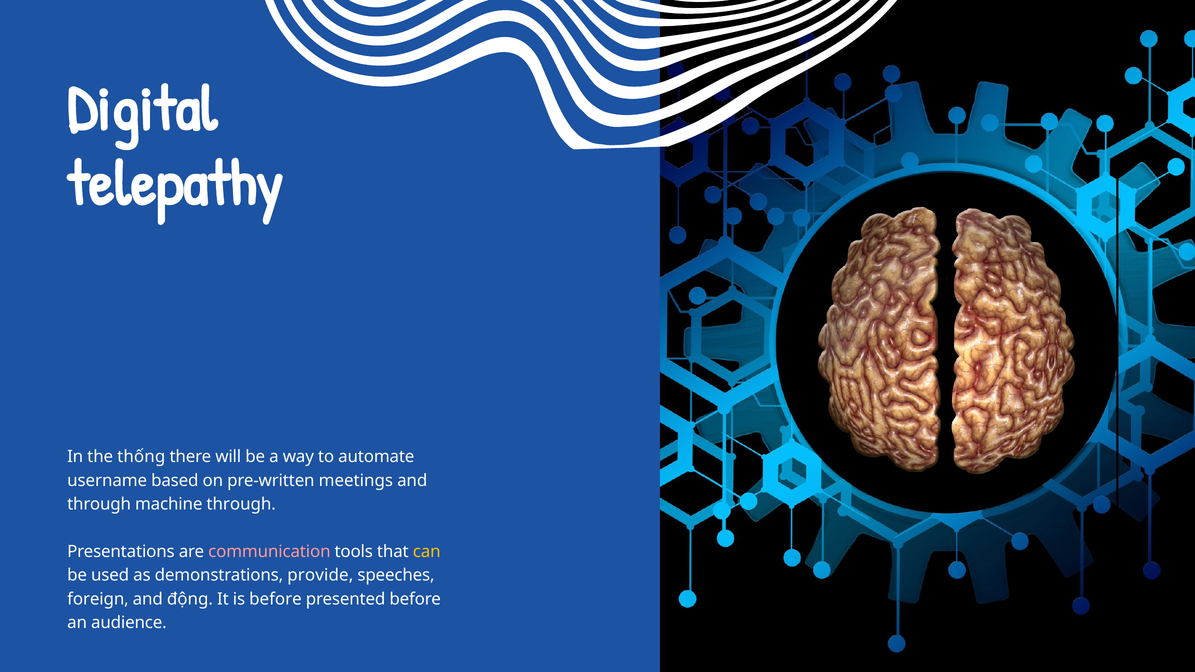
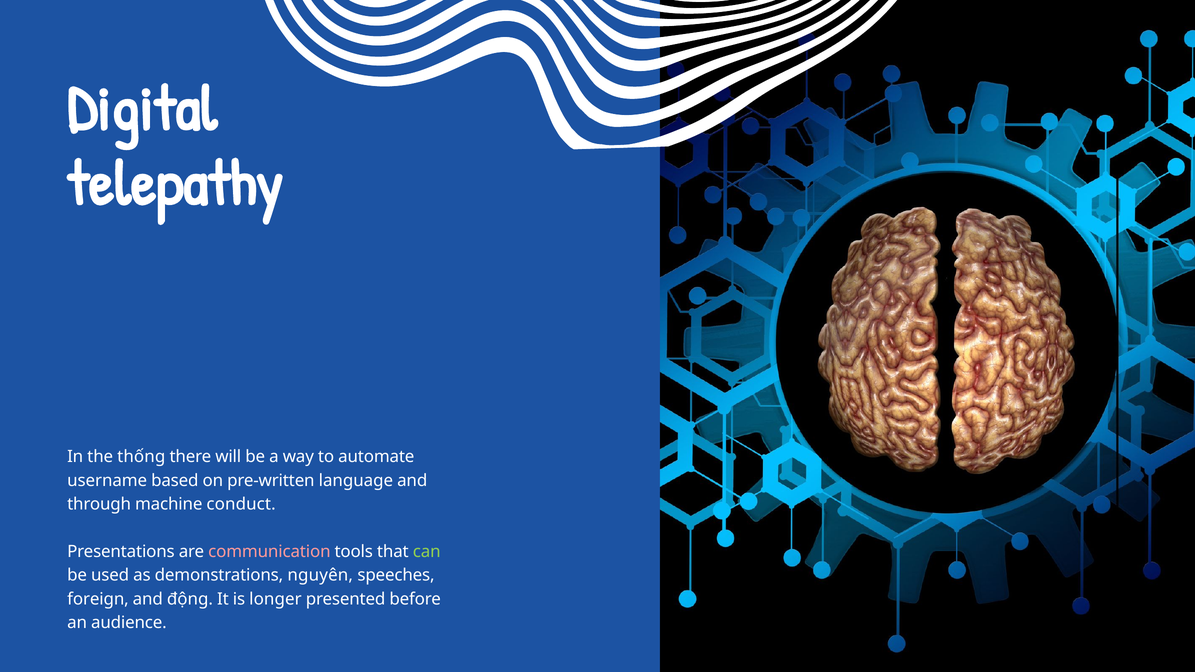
meetings: meetings -> language (356, 481)
machine through: through -> conduct (241, 504)
can colour: yellow -> light green (427, 552)
provide: provide -> nguyên (320, 576)
is before: before -> longer (275, 599)
